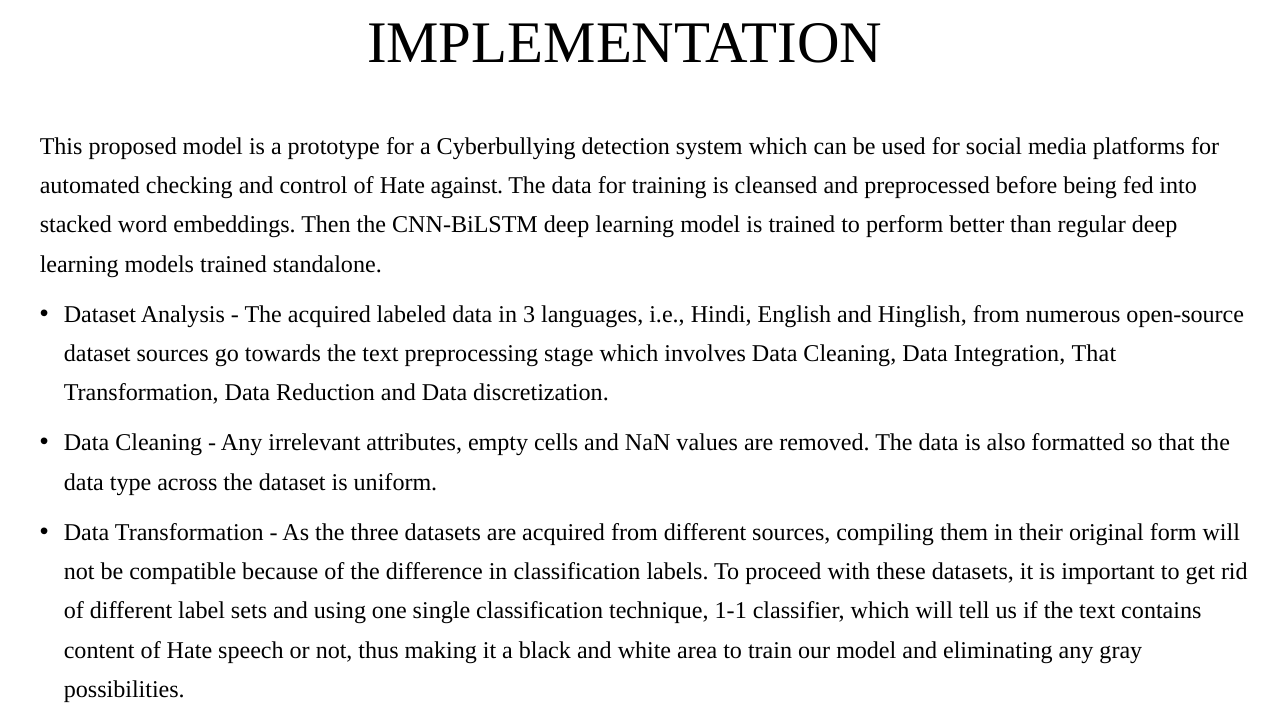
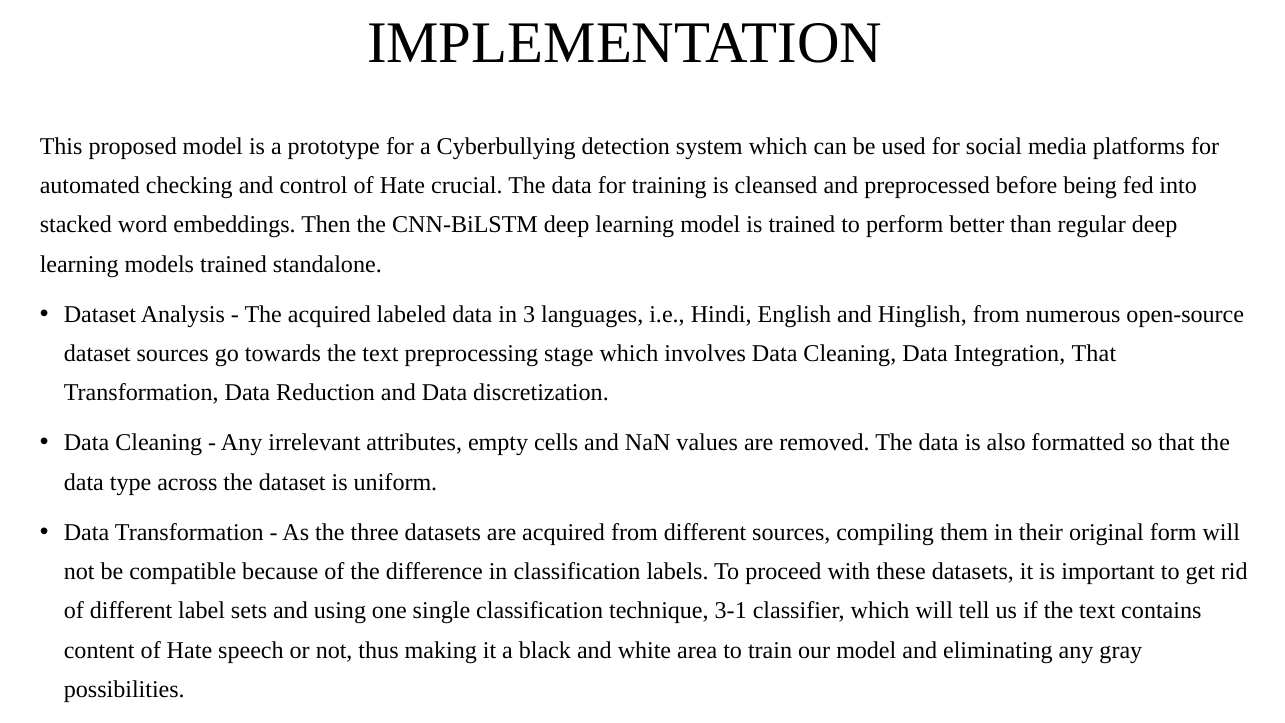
against: against -> crucial (467, 186)
1-1: 1-1 -> 3-1 (731, 611)
